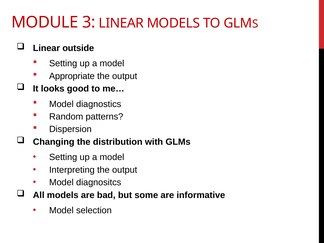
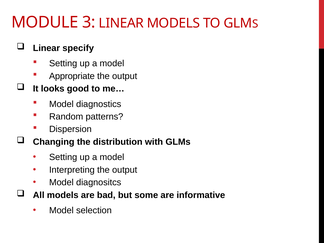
outside: outside -> specify (78, 48)
